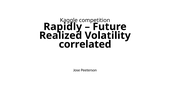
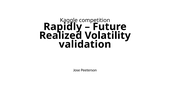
correlated: correlated -> validation (85, 45)
